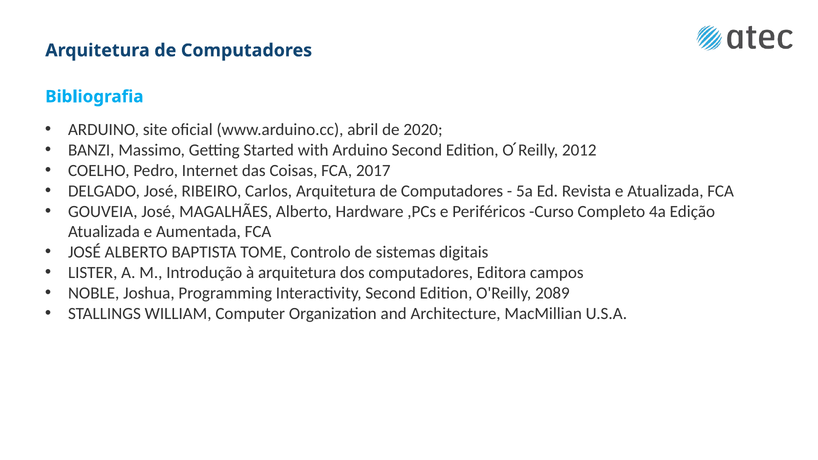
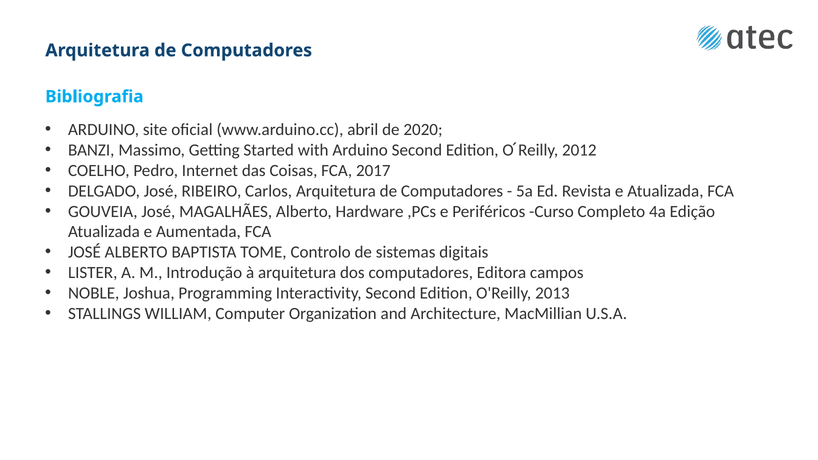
2089: 2089 -> 2013 (552, 293)
